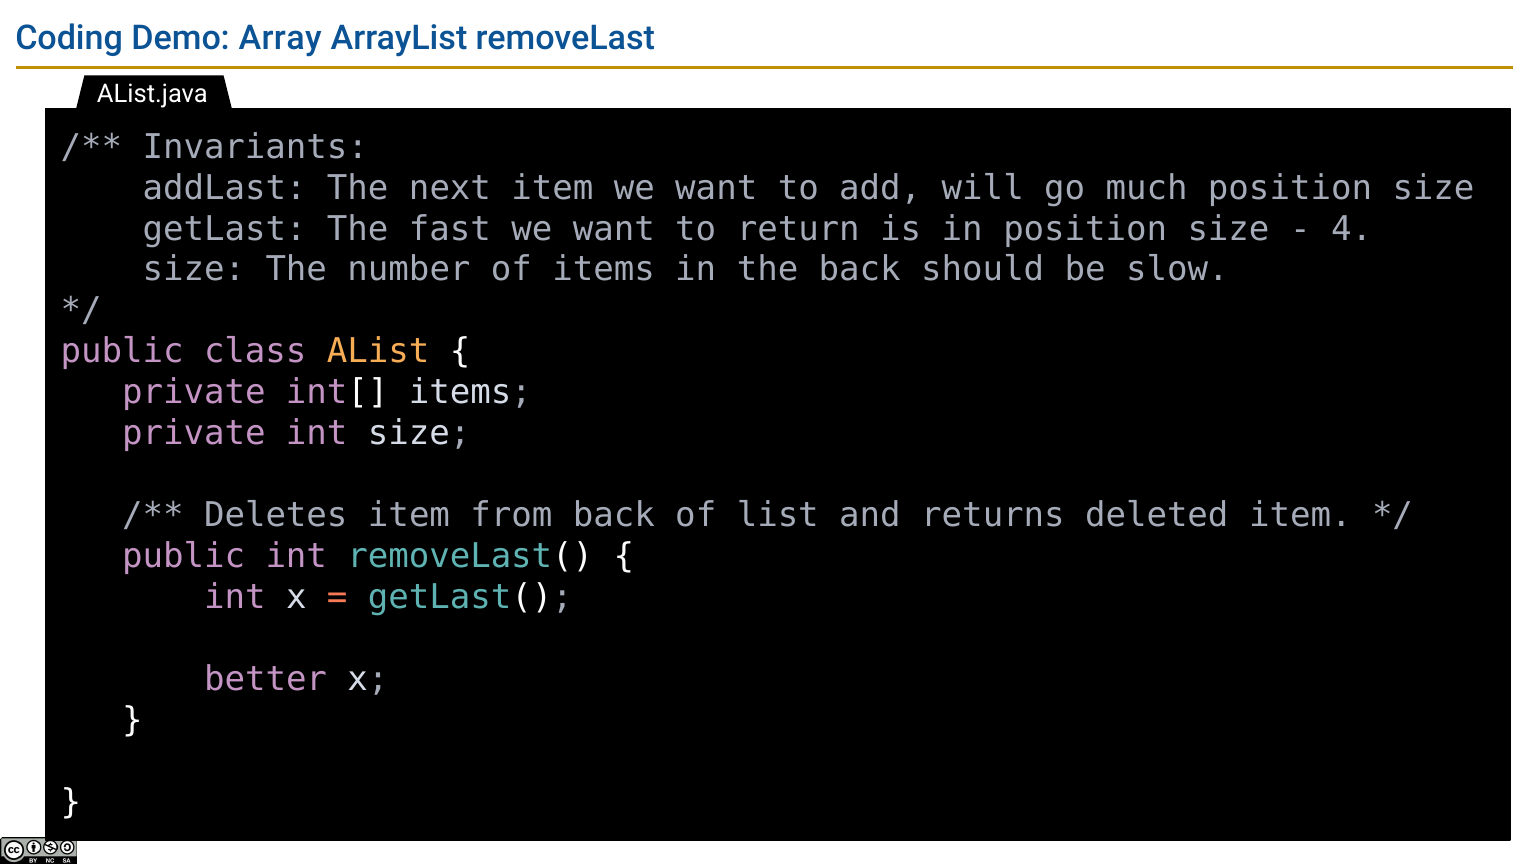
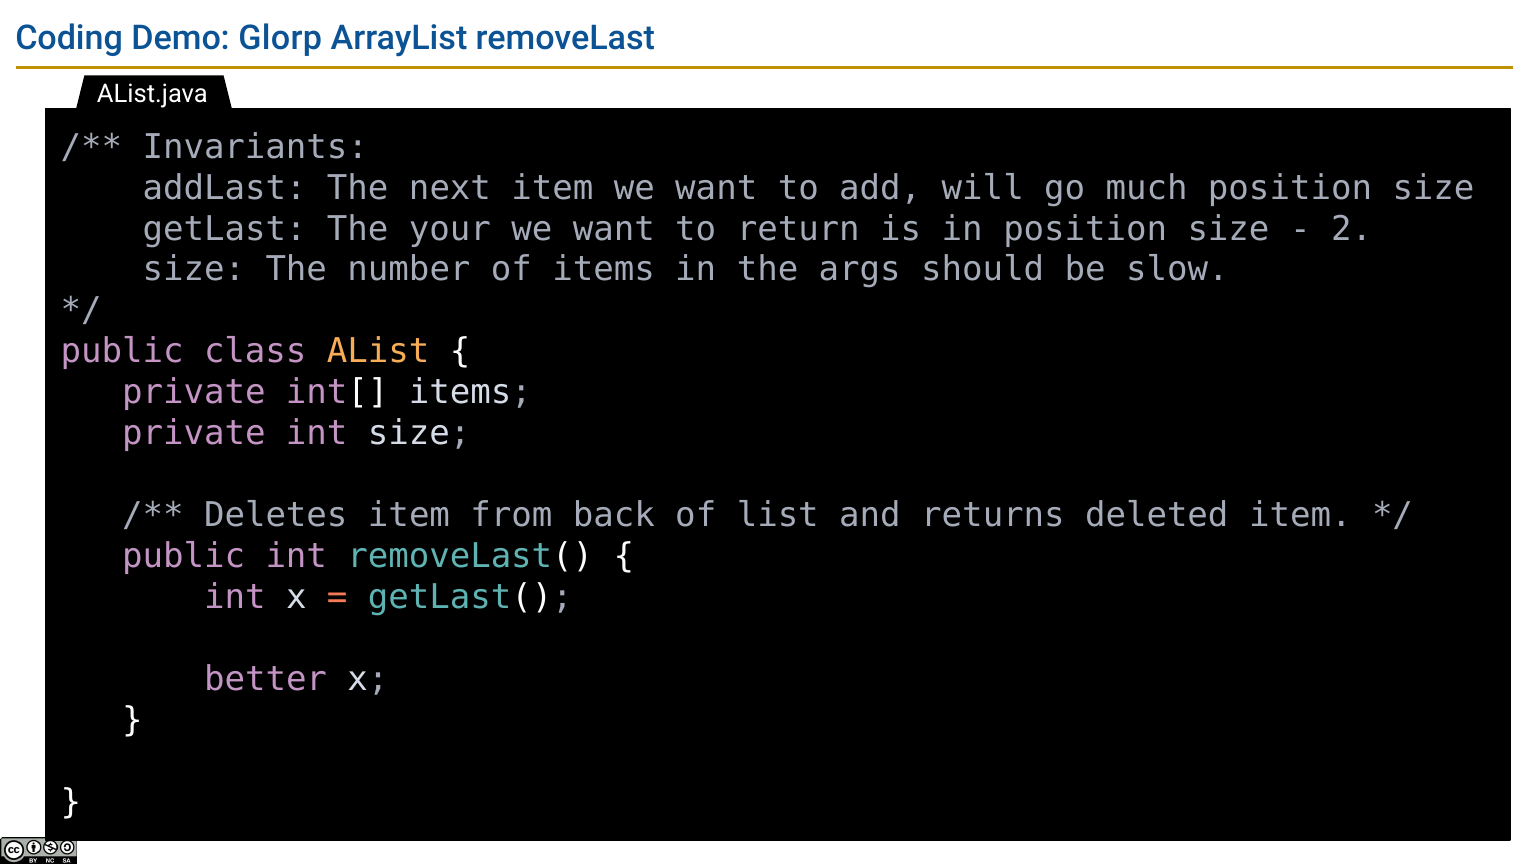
Array: Array -> Glorp (280, 38)
fast: fast -> your (450, 229)
4: 4 -> 2 (1352, 229)
the back: back -> args (860, 270)
